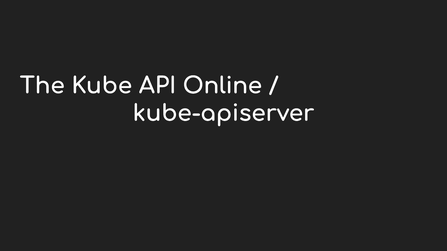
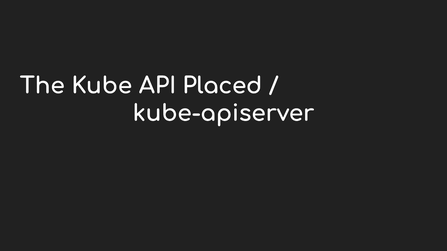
Online: Online -> Placed (222, 86)
